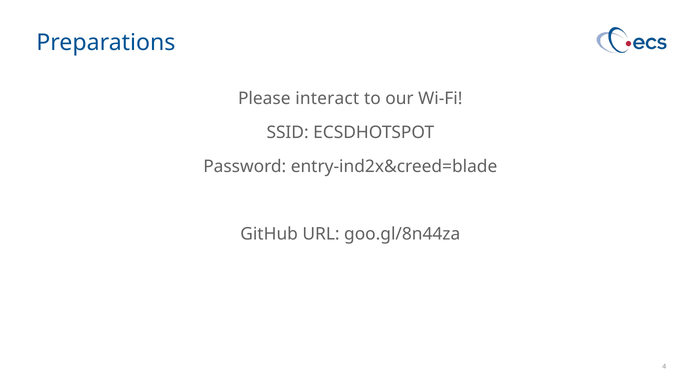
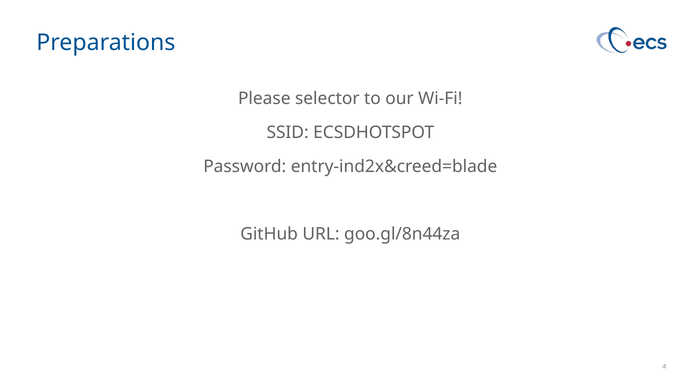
interact: interact -> selector (327, 99)
